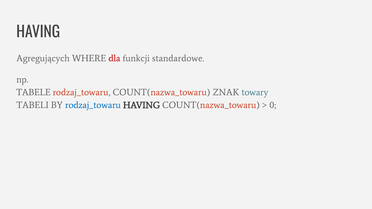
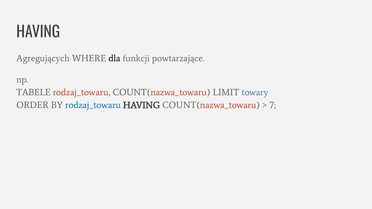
dla colour: red -> black (114, 59)
standardowe: standardowe -> powtarzające (178, 59)
ZNAK: ZNAK -> LIMIT (226, 92)
TABELI: TABELI -> ORDER (33, 105)
0: 0 -> 7 (273, 105)
